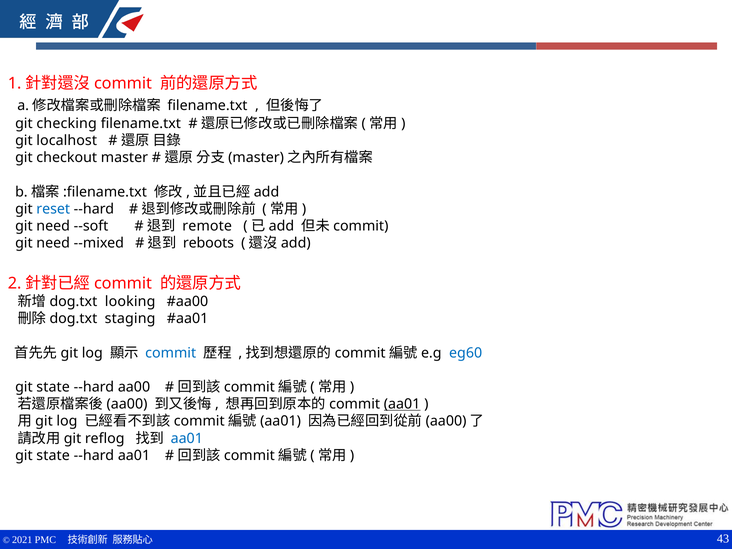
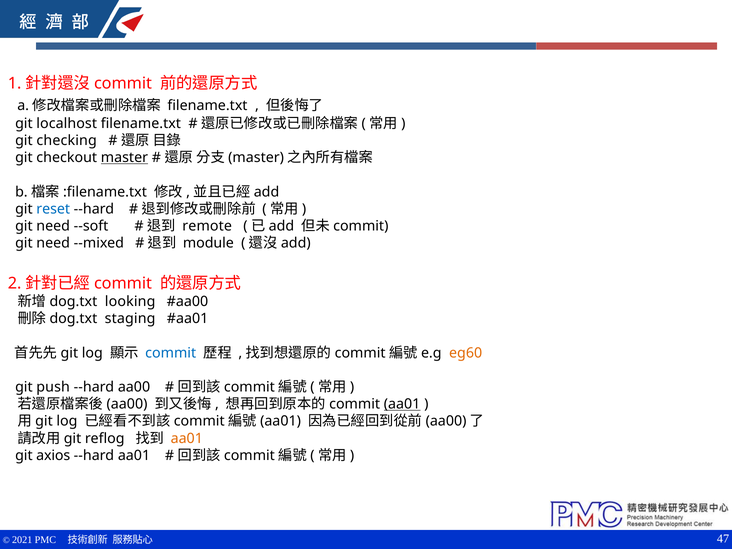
checking: checking -> localhost (67, 123)
localhost: localhost -> checking (67, 141)
master underline: none -> present (124, 158)
reboots: reboots -> module (208, 243)
eg60 colour: blue -> orange (466, 353)
state: state -> push (53, 387)
aa01 colour: blue -> orange (187, 438)
state: state -> axios (53, 455)
43: 43 -> 47 (723, 539)
